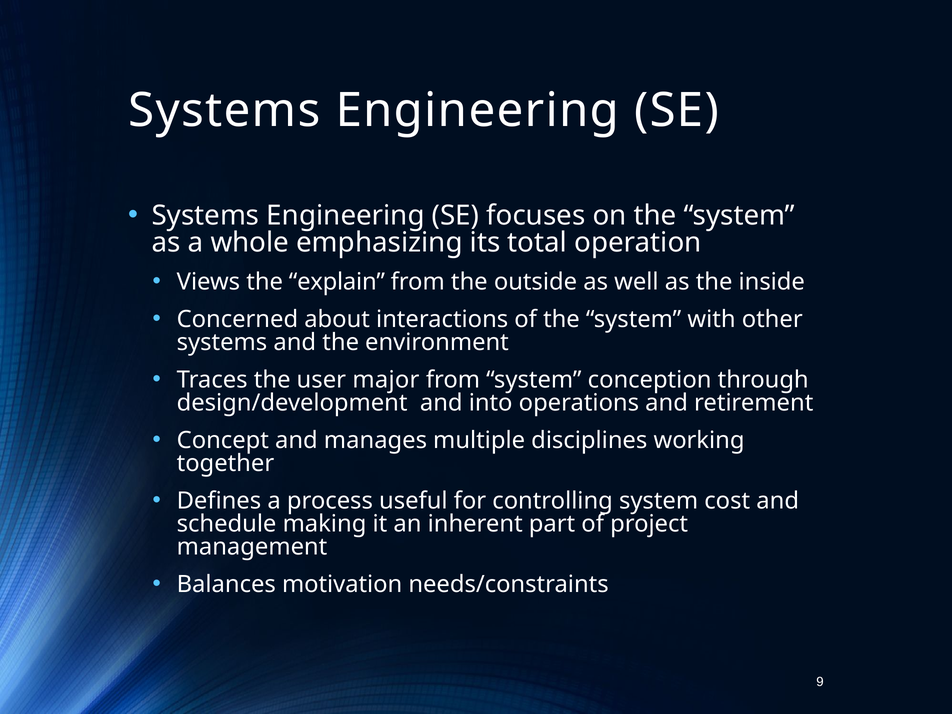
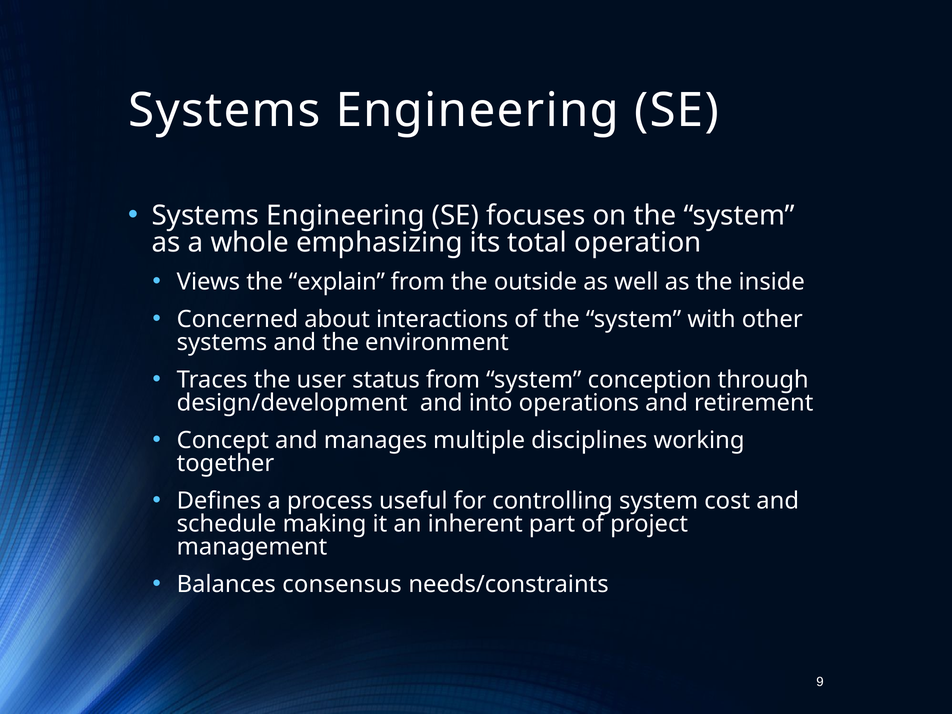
major: major -> status (386, 380)
motivation: motivation -> consensus (342, 584)
